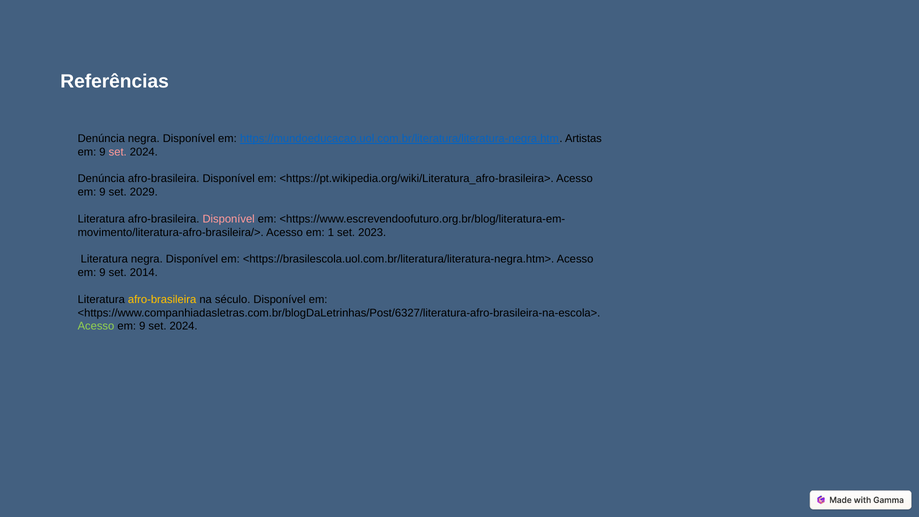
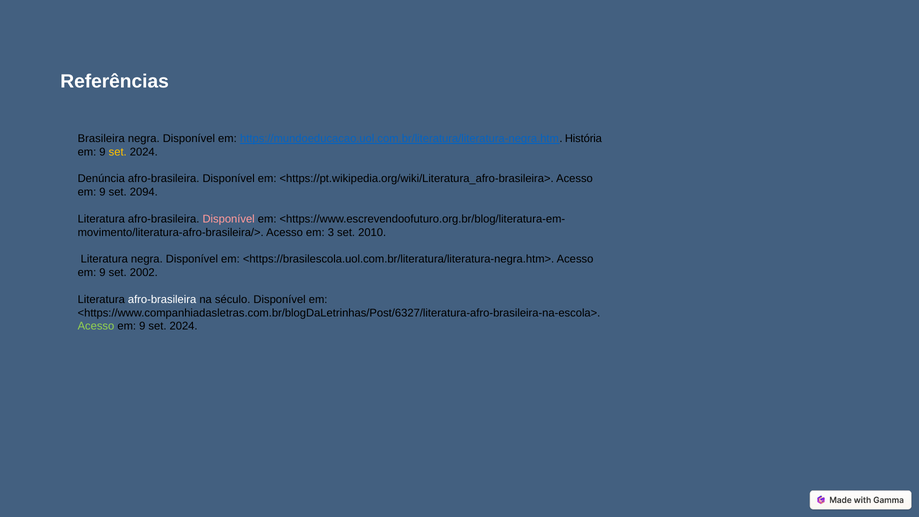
Denúncia: Denúncia -> Brasileira (101, 139)
Artistas: Artistas -> História (583, 139)
set colour: pink -> yellow (118, 152)
2029: 2029 -> 2094 (144, 192)
1: 1 -> 3 (331, 232)
2023: 2023 -> 2010 (372, 232)
2014: 2014 -> 2002 (144, 273)
afro-brasileira colour: yellow -> white (162, 299)
